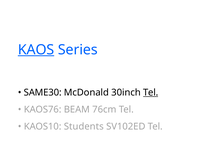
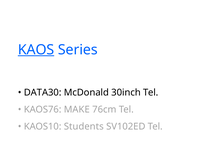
SAME30: SAME30 -> DATA30 (43, 92)
Tel underline: present -> none (151, 92)
BEAM: BEAM -> MAKE (77, 109)
